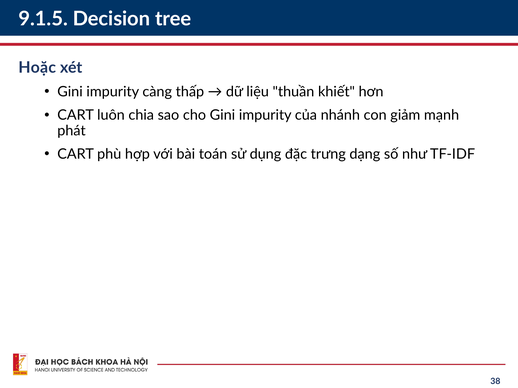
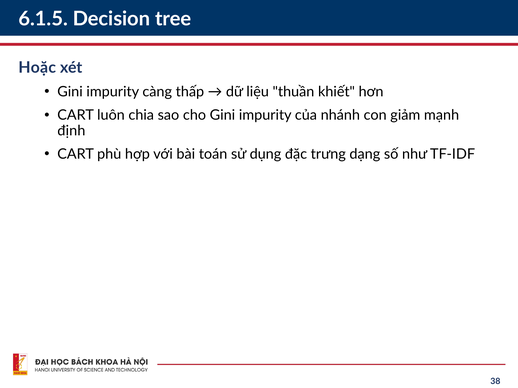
9.1.5: 9.1.5 -> 6.1.5 (43, 19)
phát: phát -> định (71, 131)
